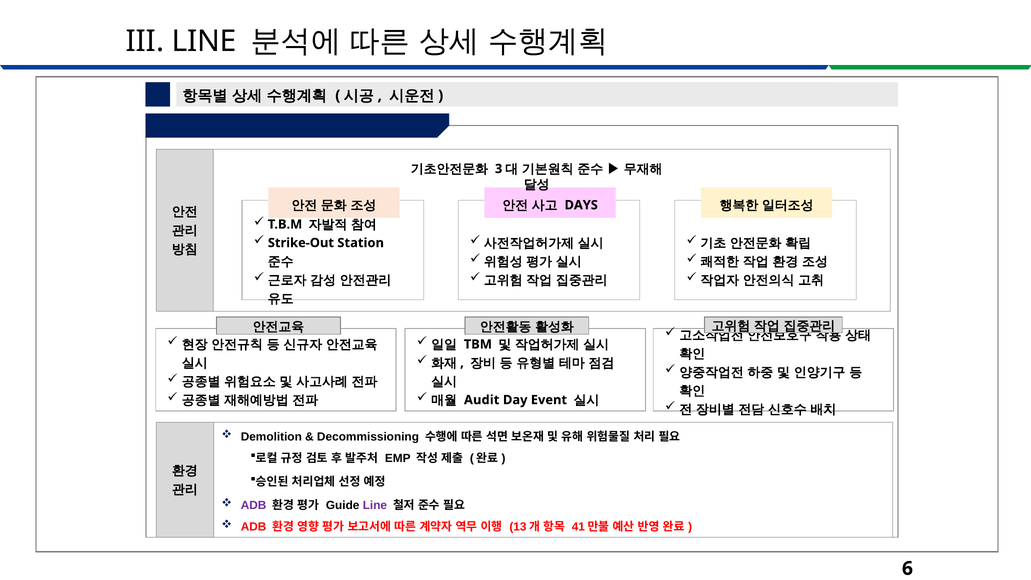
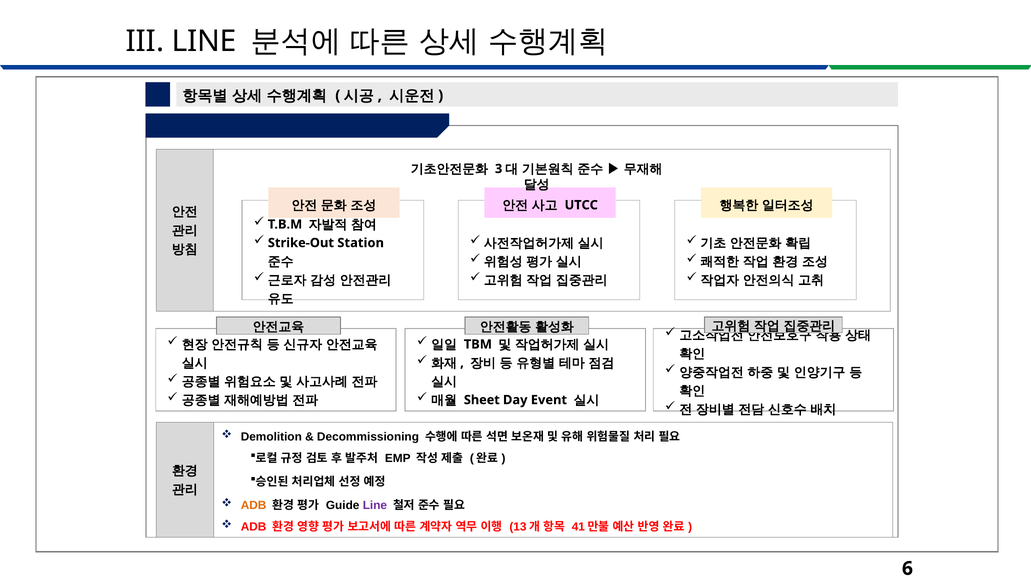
DAYS: DAYS -> UTCC (581, 205)
Audit: Audit -> Sheet (482, 400)
ADB colour: purple -> orange (254, 505)
